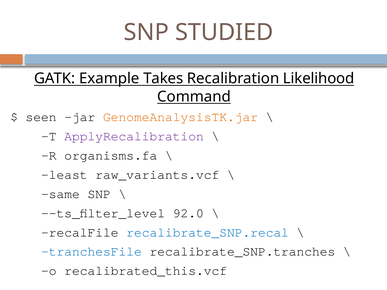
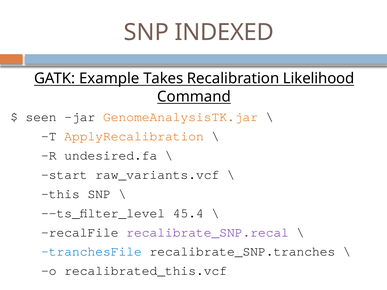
STUDIED: STUDIED -> INDEXED (224, 32)
ApplyRecalibration colour: purple -> orange (134, 136)
organisms.fa: organisms.fa -> undesired.fa (111, 155)
least: least -> start (64, 175)
same: same -> this (61, 194)
92.0: 92.0 -> 45.4 (188, 213)
recalibrate_SNP.recal colour: blue -> purple (208, 232)
